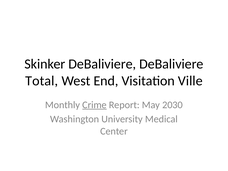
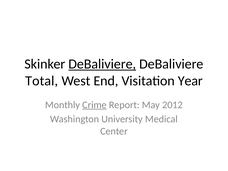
DeBaliviere underline: none -> present (102, 64)
Ville: Ville -> Year (190, 81)
2030: 2030 -> 2012 (172, 105)
